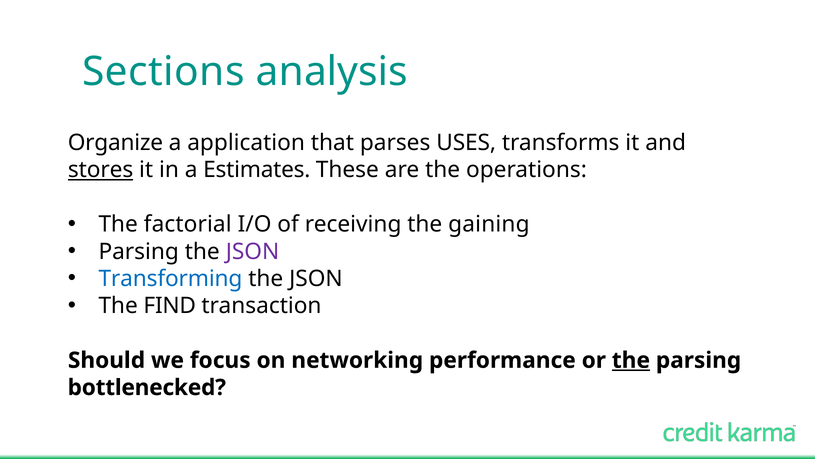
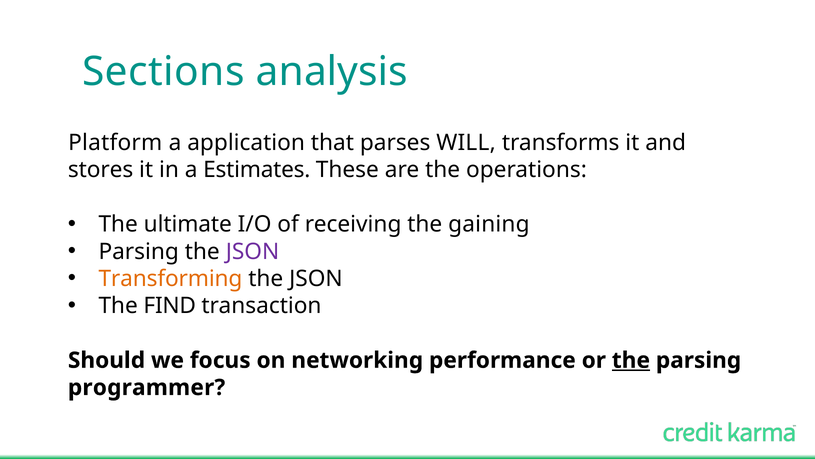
Organize: Organize -> Platform (115, 143)
USES: USES -> WILL (466, 143)
stores underline: present -> none (101, 170)
factorial: factorial -> ultimate (188, 224)
Transforming colour: blue -> orange (170, 278)
bottlenecked: bottlenecked -> programmer (147, 387)
